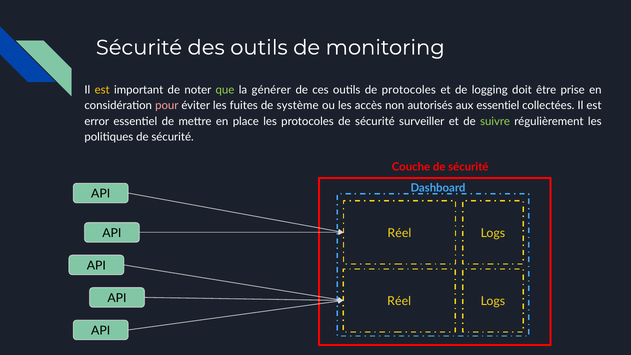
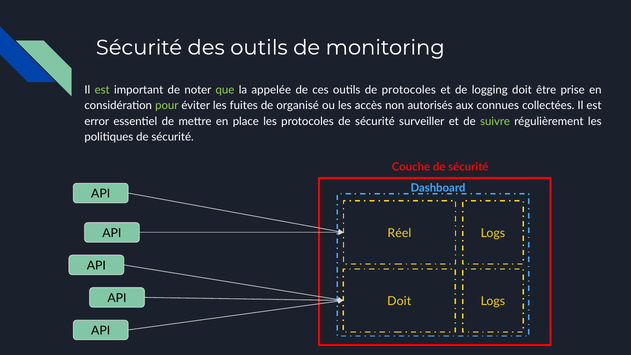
est colour: yellow -> light green (102, 90)
générer: générer -> appelée (271, 90)
pour colour: pink -> light green (167, 106)
système: système -> organisé (298, 106)
aux essentiel: essentiel -> connues (498, 106)
Réel: Réel -> Doit (399, 301)
